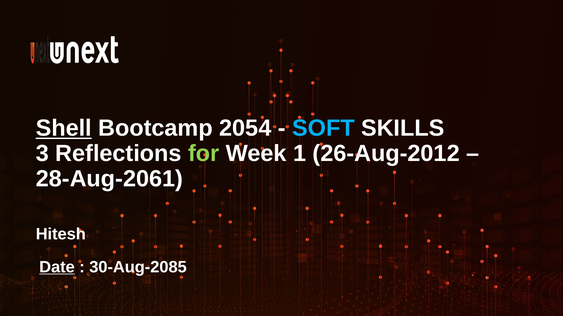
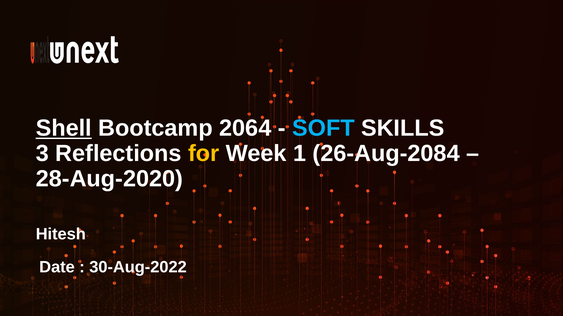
2054: 2054 -> 2064 (245, 129)
for colour: light green -> yellow (204, 154)
26-Aug-2012: 26-Aug-2012 -> 26-Aug-2084 (386, 154)
28-Aug-2061: 28-Aug-2061 -> 28-Aug-2020 (109, 179)
Date underline: present -> none (57, 268)
30-Aug-2085: 30-Aug-2085 -> 30-Aug-2022 (138, 268)
